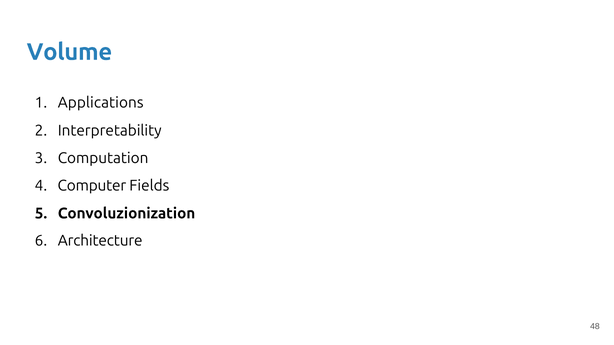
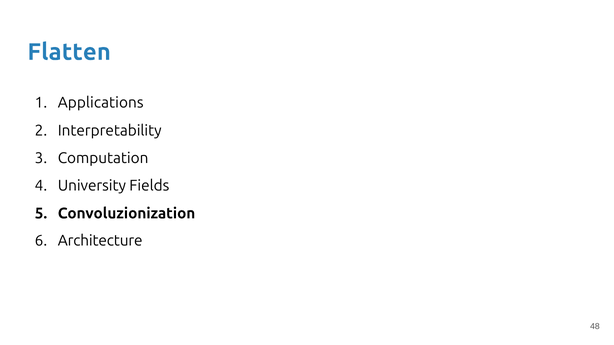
Volume: Volume -> Flatten (69, 52)
Computer: Computer -> University (92, 186)
